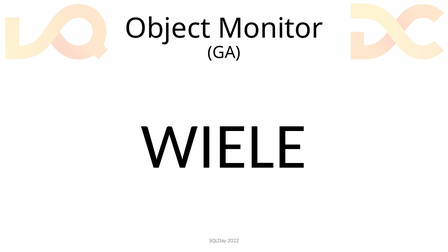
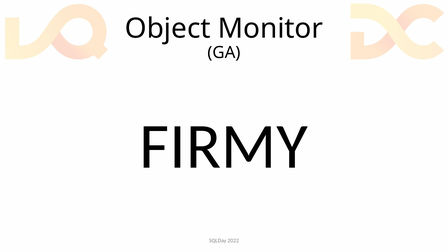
WIELE: WIELE -> FIRMY (224, 147)
